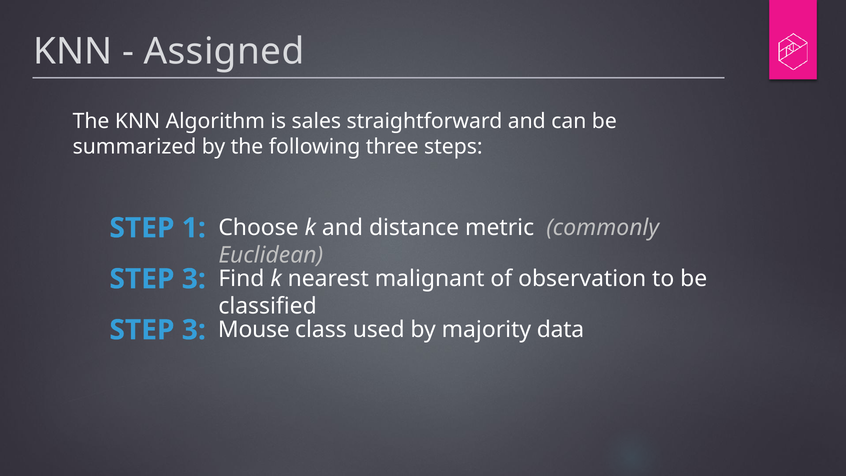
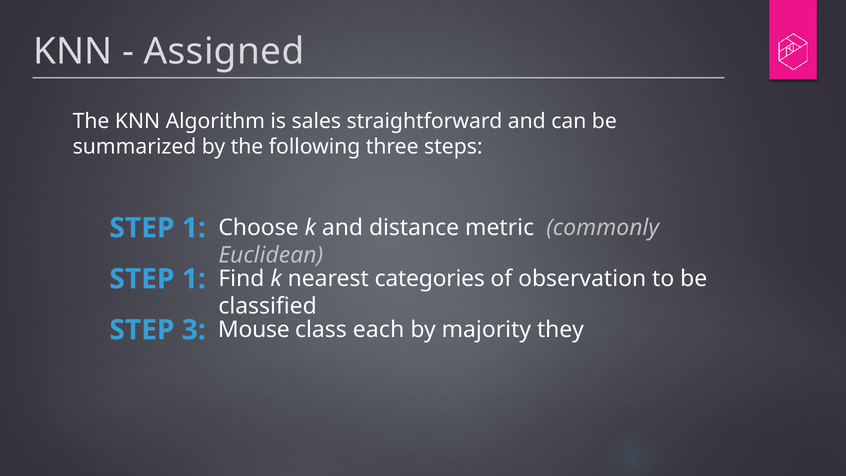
3: 3 -> 1 (194, 279)
malignant: malignant -> categories (430, 279)
used: used -> each (379, 330)
data: data -> they (560, 330)
